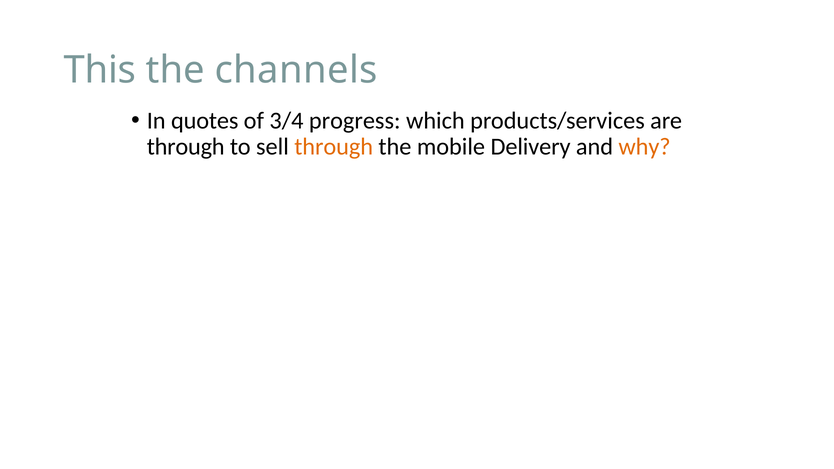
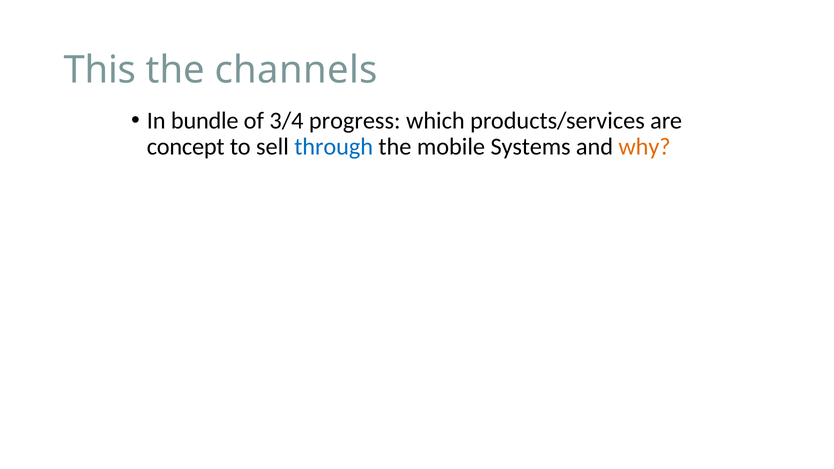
quotes: quotes -> bundle (205, 121)
through: through -> concept (186, 147)
through colour: orange -> blue (334, 147)
Delivery: Delivery -> Systems (531, 147)
